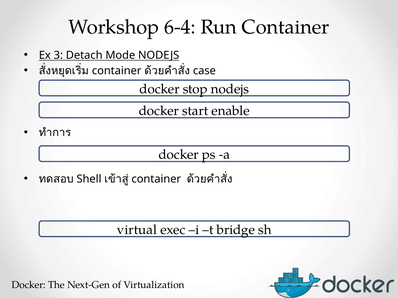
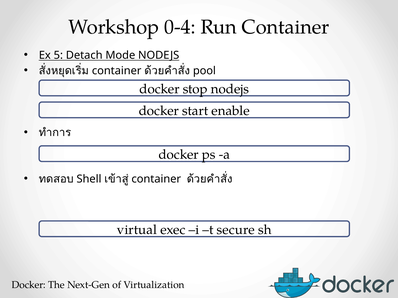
6-4: 6-4 -> 0-4 (180, 27)
3: 3 -> 5 (58, 55)
case: case -> pool (204, 71)
bridge: bridge -> secure (236, 230)
